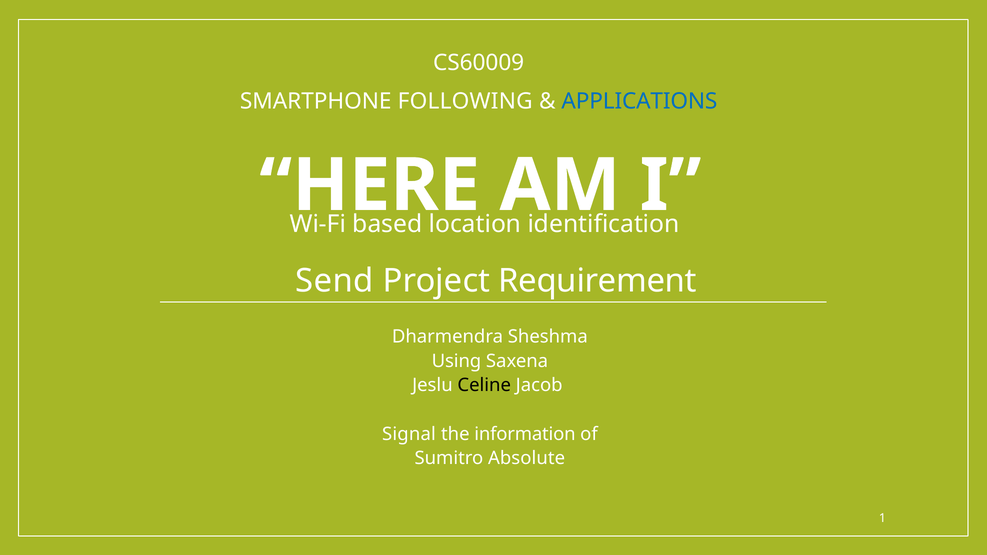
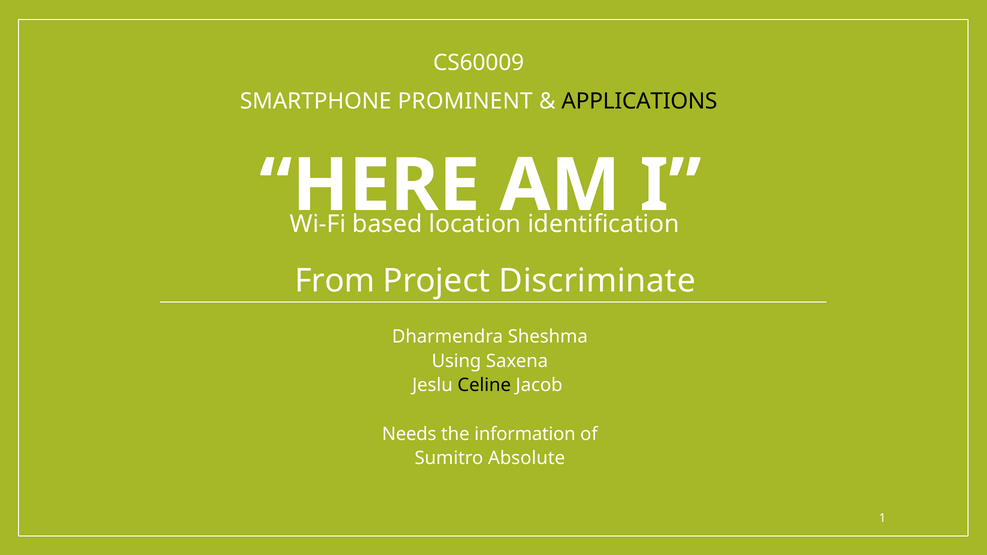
FOLLOWING: FOLLOWING -> PROMINENT (465, 101)
APPLICATIONS colour: blue -> black (639, 101)
Send: Send -> From (335, 281)
Requirement: Requirement -> Discriminate (597, 281)
Signal: Signal -> Needs (409, 434)
